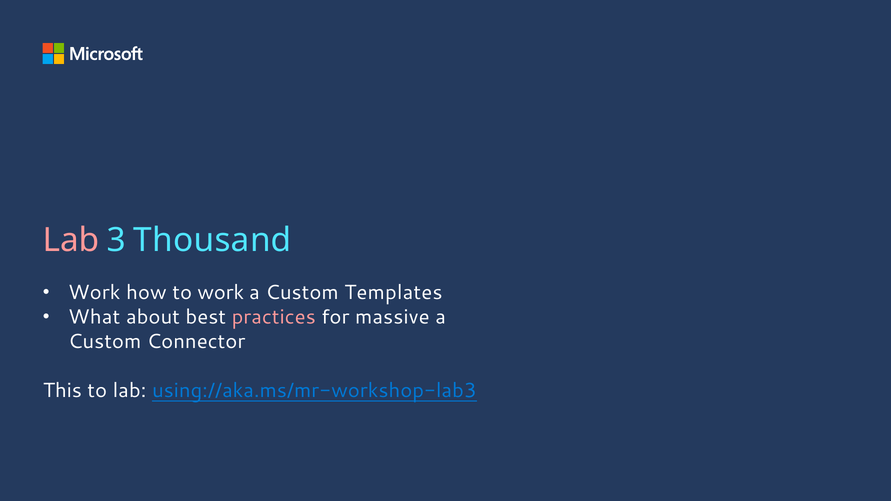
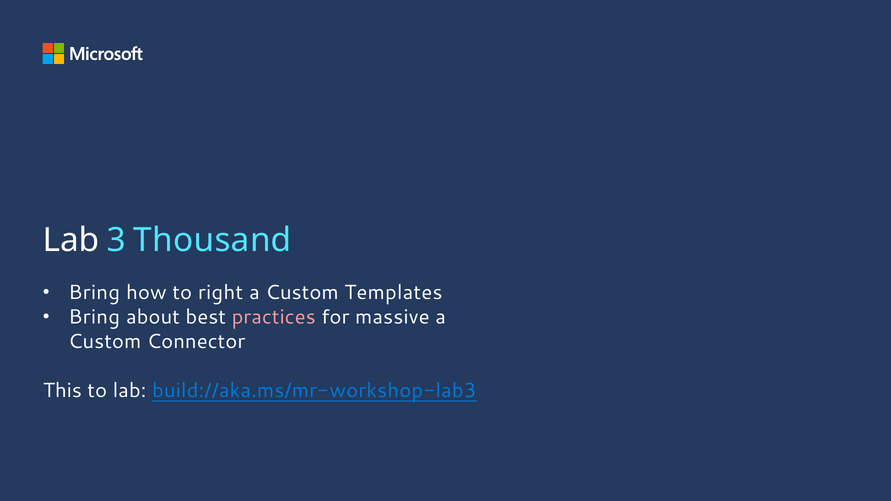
Lab colour: pink -> white (71, 240)
Work: Work -> Bring (94, 293)
to work: work -> right (221, 293)
What: What -> Bring (94, 317)
using://aka.ms/mr-workshop-lab3: using://aka.ms/mr-workshop-lab3 -> build://aka.ms/mr-workshop-lab3 (314, 391)
